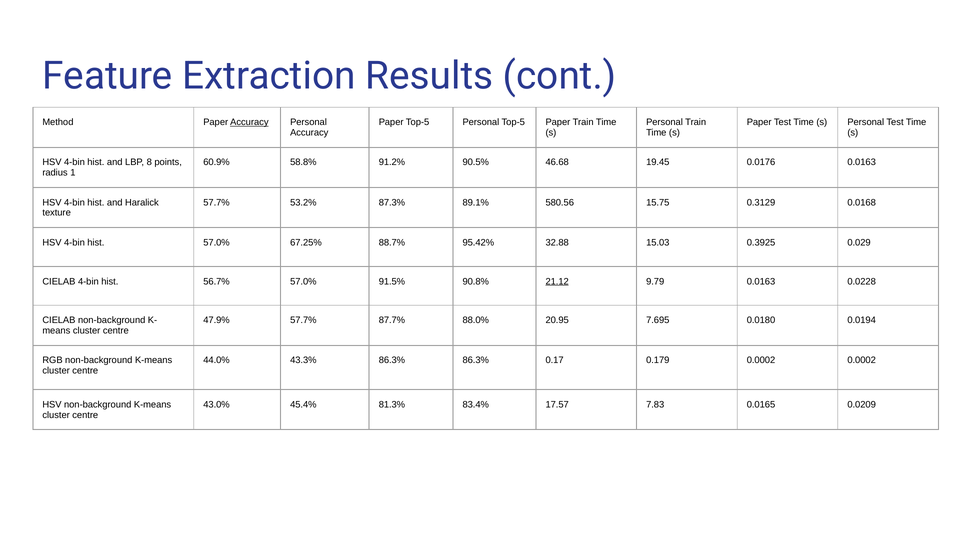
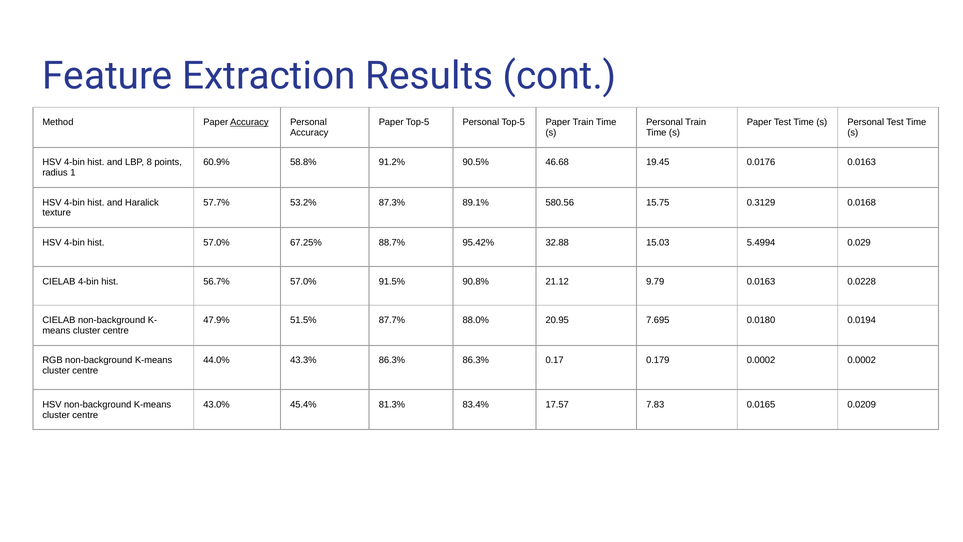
0.3925: 0.3925 -> 5.4994 (761, 242)
21.12 underline: present -> none (557, 281)
47.9% 57.7%: 57.7% -> 51.5% (303, 320)
